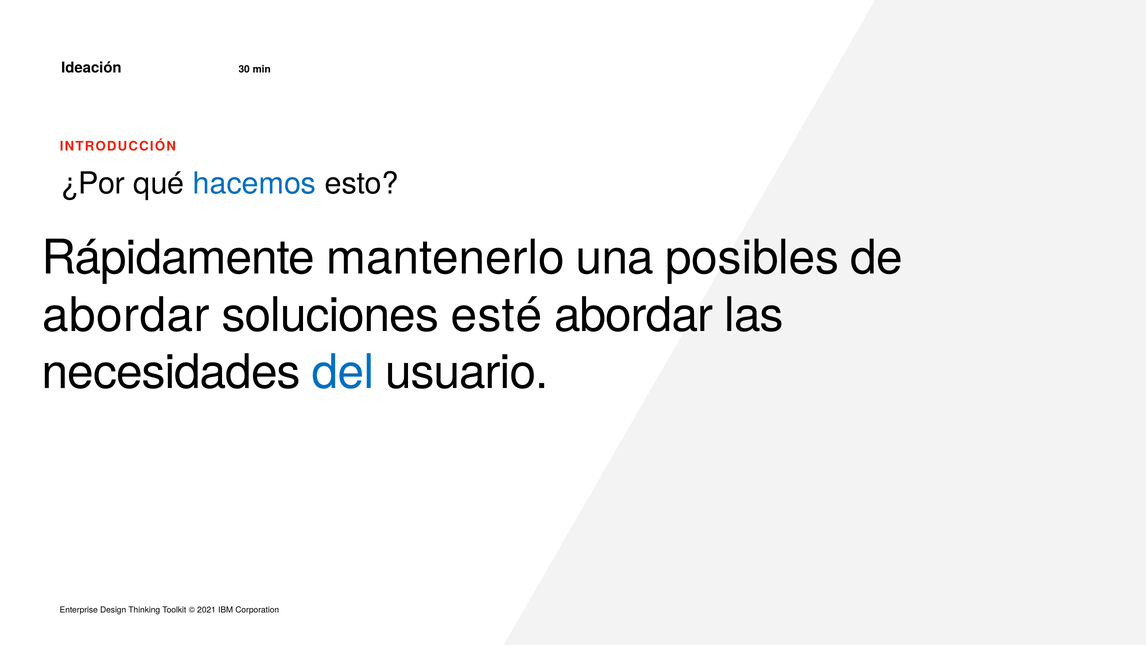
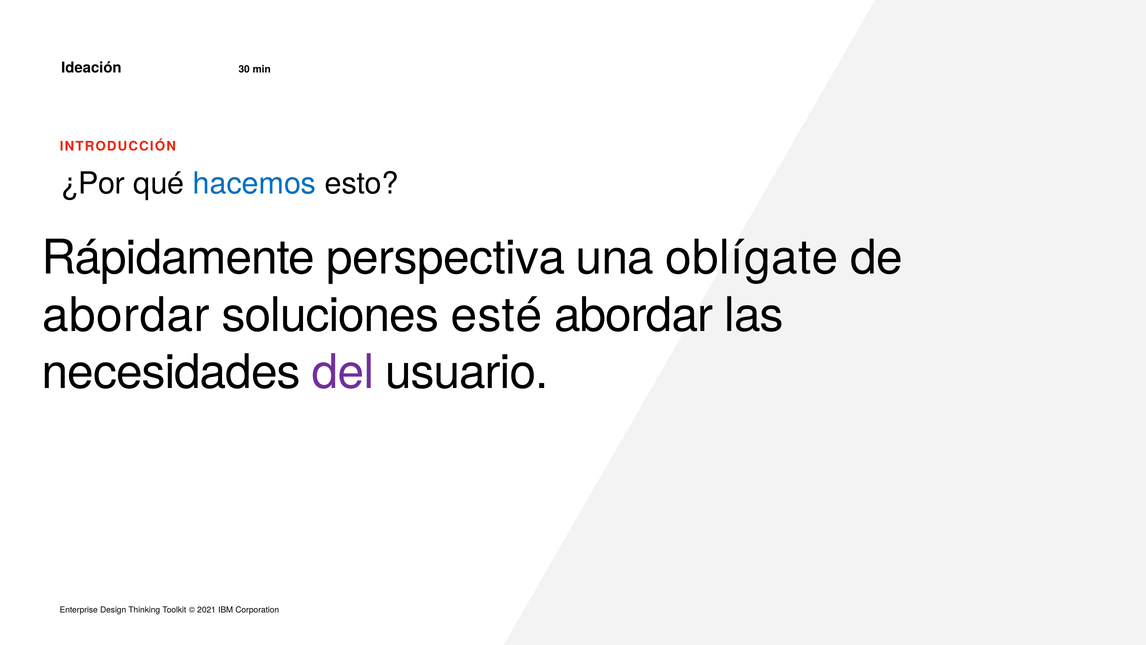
mantenerlo: mantenerlo -> perspectiva (446, 258)
posibles: posibles -> oblígate (752, 258)
del colour: blue -> purple (343, 372)
